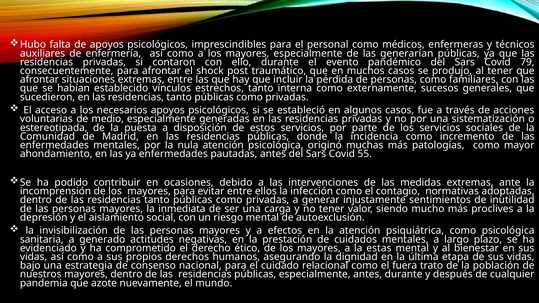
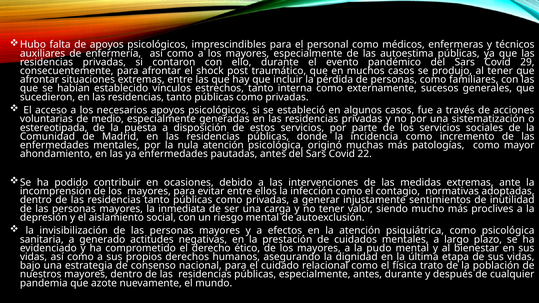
generarían: generarían -> autoestima (407, 53)
79: 79 -> 29 (527, 62)
55: 55 -> 22 (365, 154)
estas: estas -> pudo (379, 248)
fuera: fuera -> física (405, 266)
